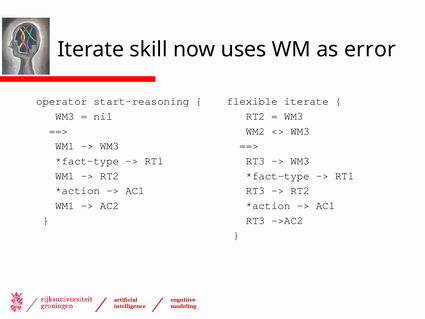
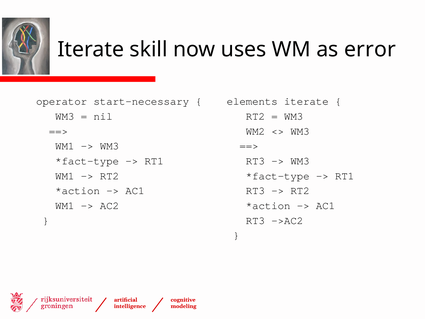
start-reasoning: start-reasoning -> start-necessary (141, 101)
flexible: flexible -> elements (252, 101)
